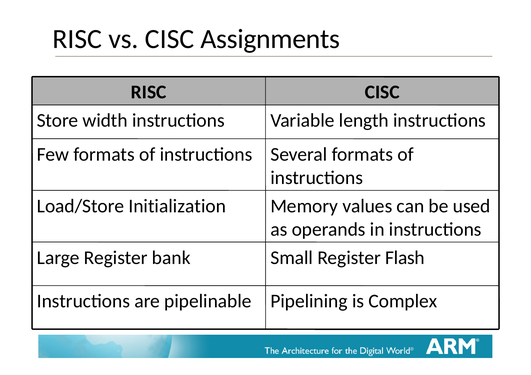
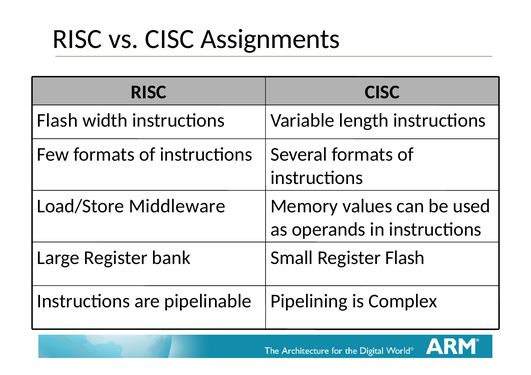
Store: Store -> Flash (57, 121)
Initialization: Initialization -> Middleware (177, 206)
